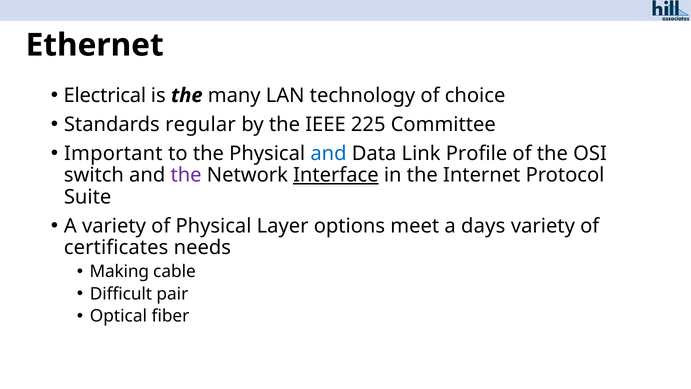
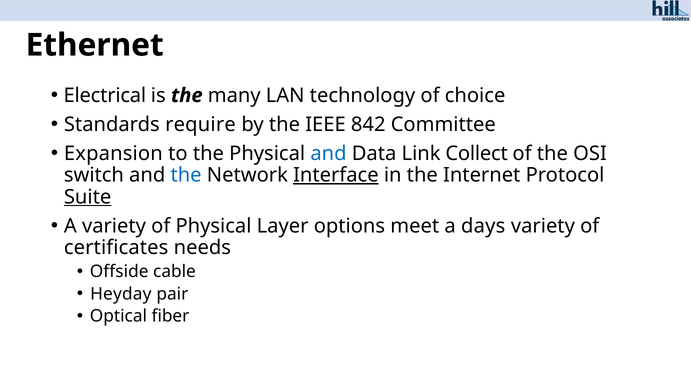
regular: regular -> require (200, 124)
225: 225 -> 842 (368, 124)
Important: Important -> Expansion (113, 153)
Profile: Profile -> Collect (477, 153)
the colour: purple -> blue (186, 175)
Suite underline: none -> present (88, 197)
Making: Making -> Offside (119, 271)
Difficult: Difficult -> Heyday (121, 294)
